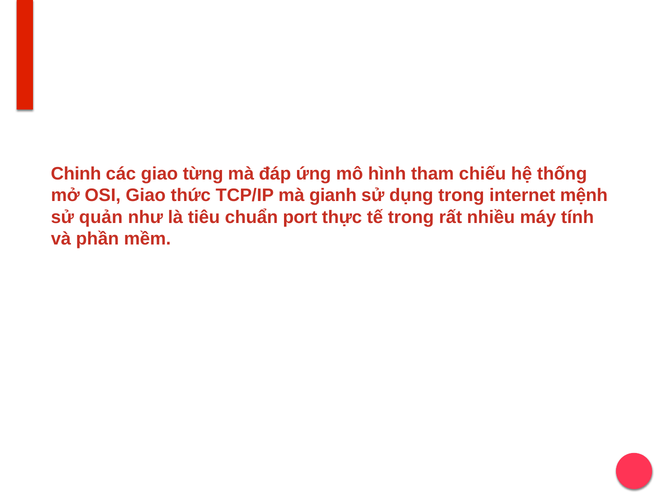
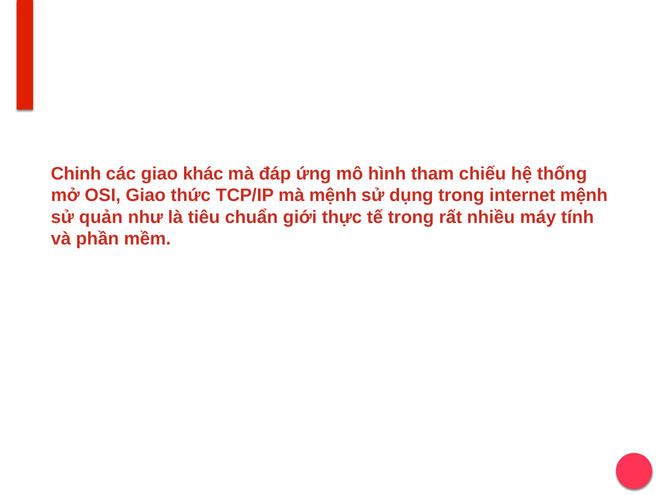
từng: từng -> khác (203, 174)
mà gianh: gianh -> mệnh (333, 196)
port: port -> giới (300, 217)
